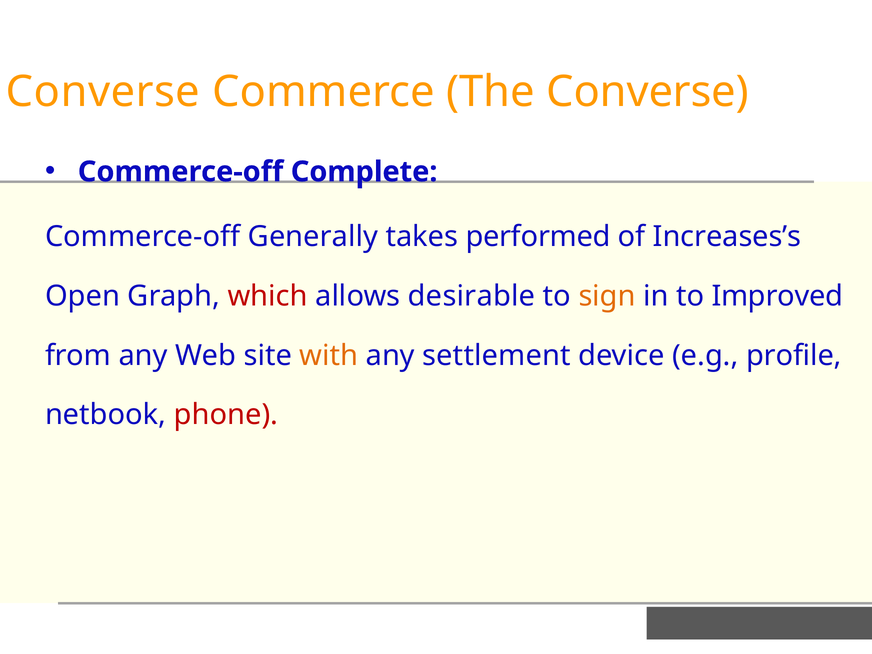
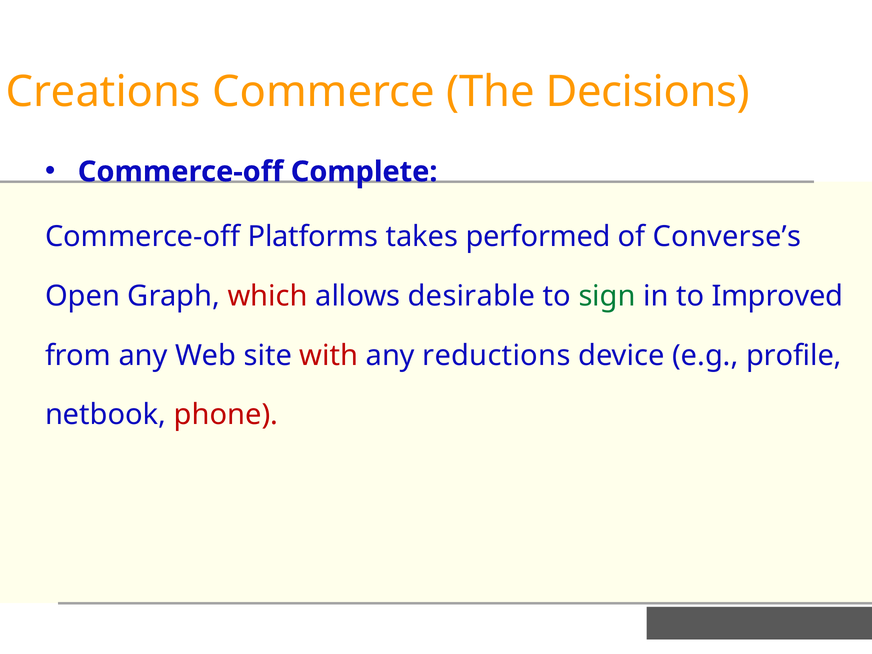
Converse: Converse -> Creations (103, 92)
The Converse: Converse -> Decisions (648, 92)
Generally: Generally -> Platforms (313, 237)
Increases’s: Increases’s -> Converse’s (727, 237)
sign colour: orange -> green (607, 296)
with colour: orange -> red (329, 355)
settlement: settlement -> reductions (496, 355)
